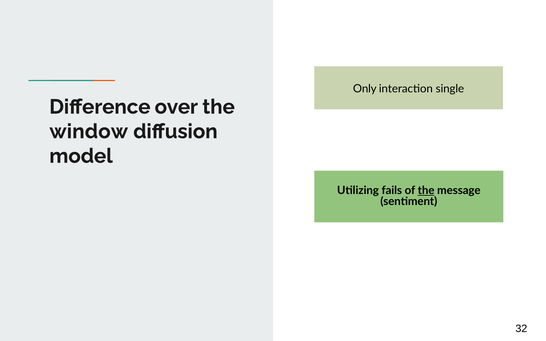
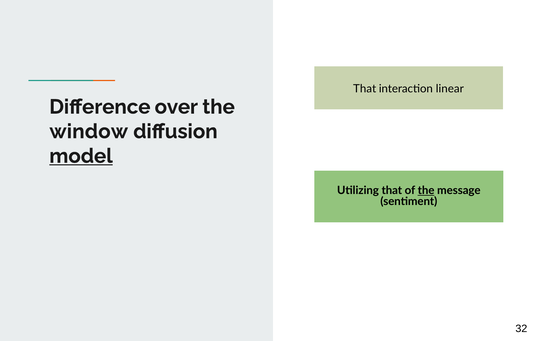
Only: Only -> That (365, 89)
single: single -> linear (450, 89)
model underline: none -> present (81, 156)
Utilizing fails: fails -> that (392, 191)
